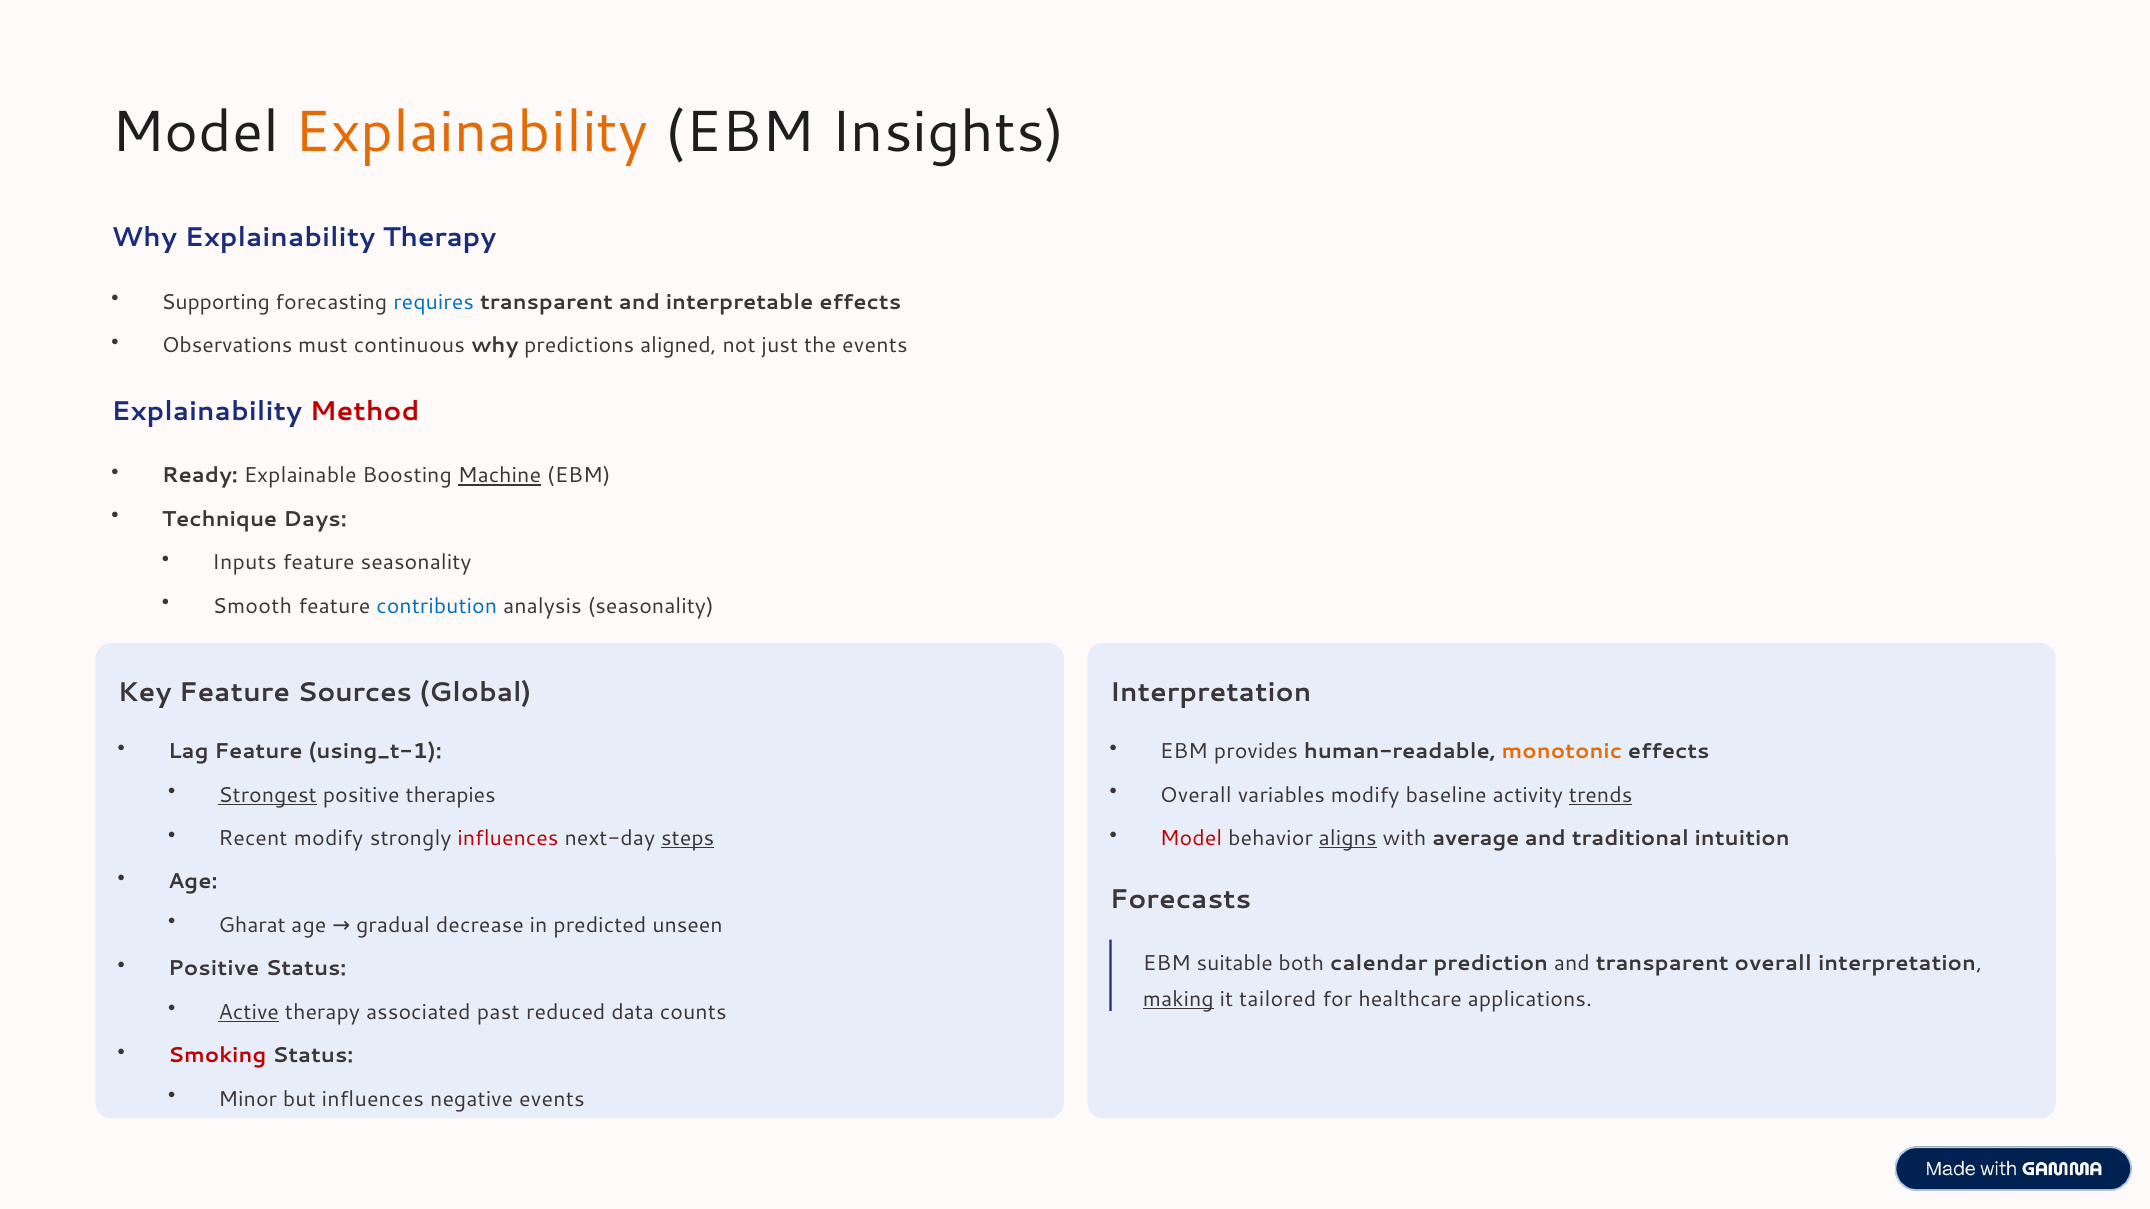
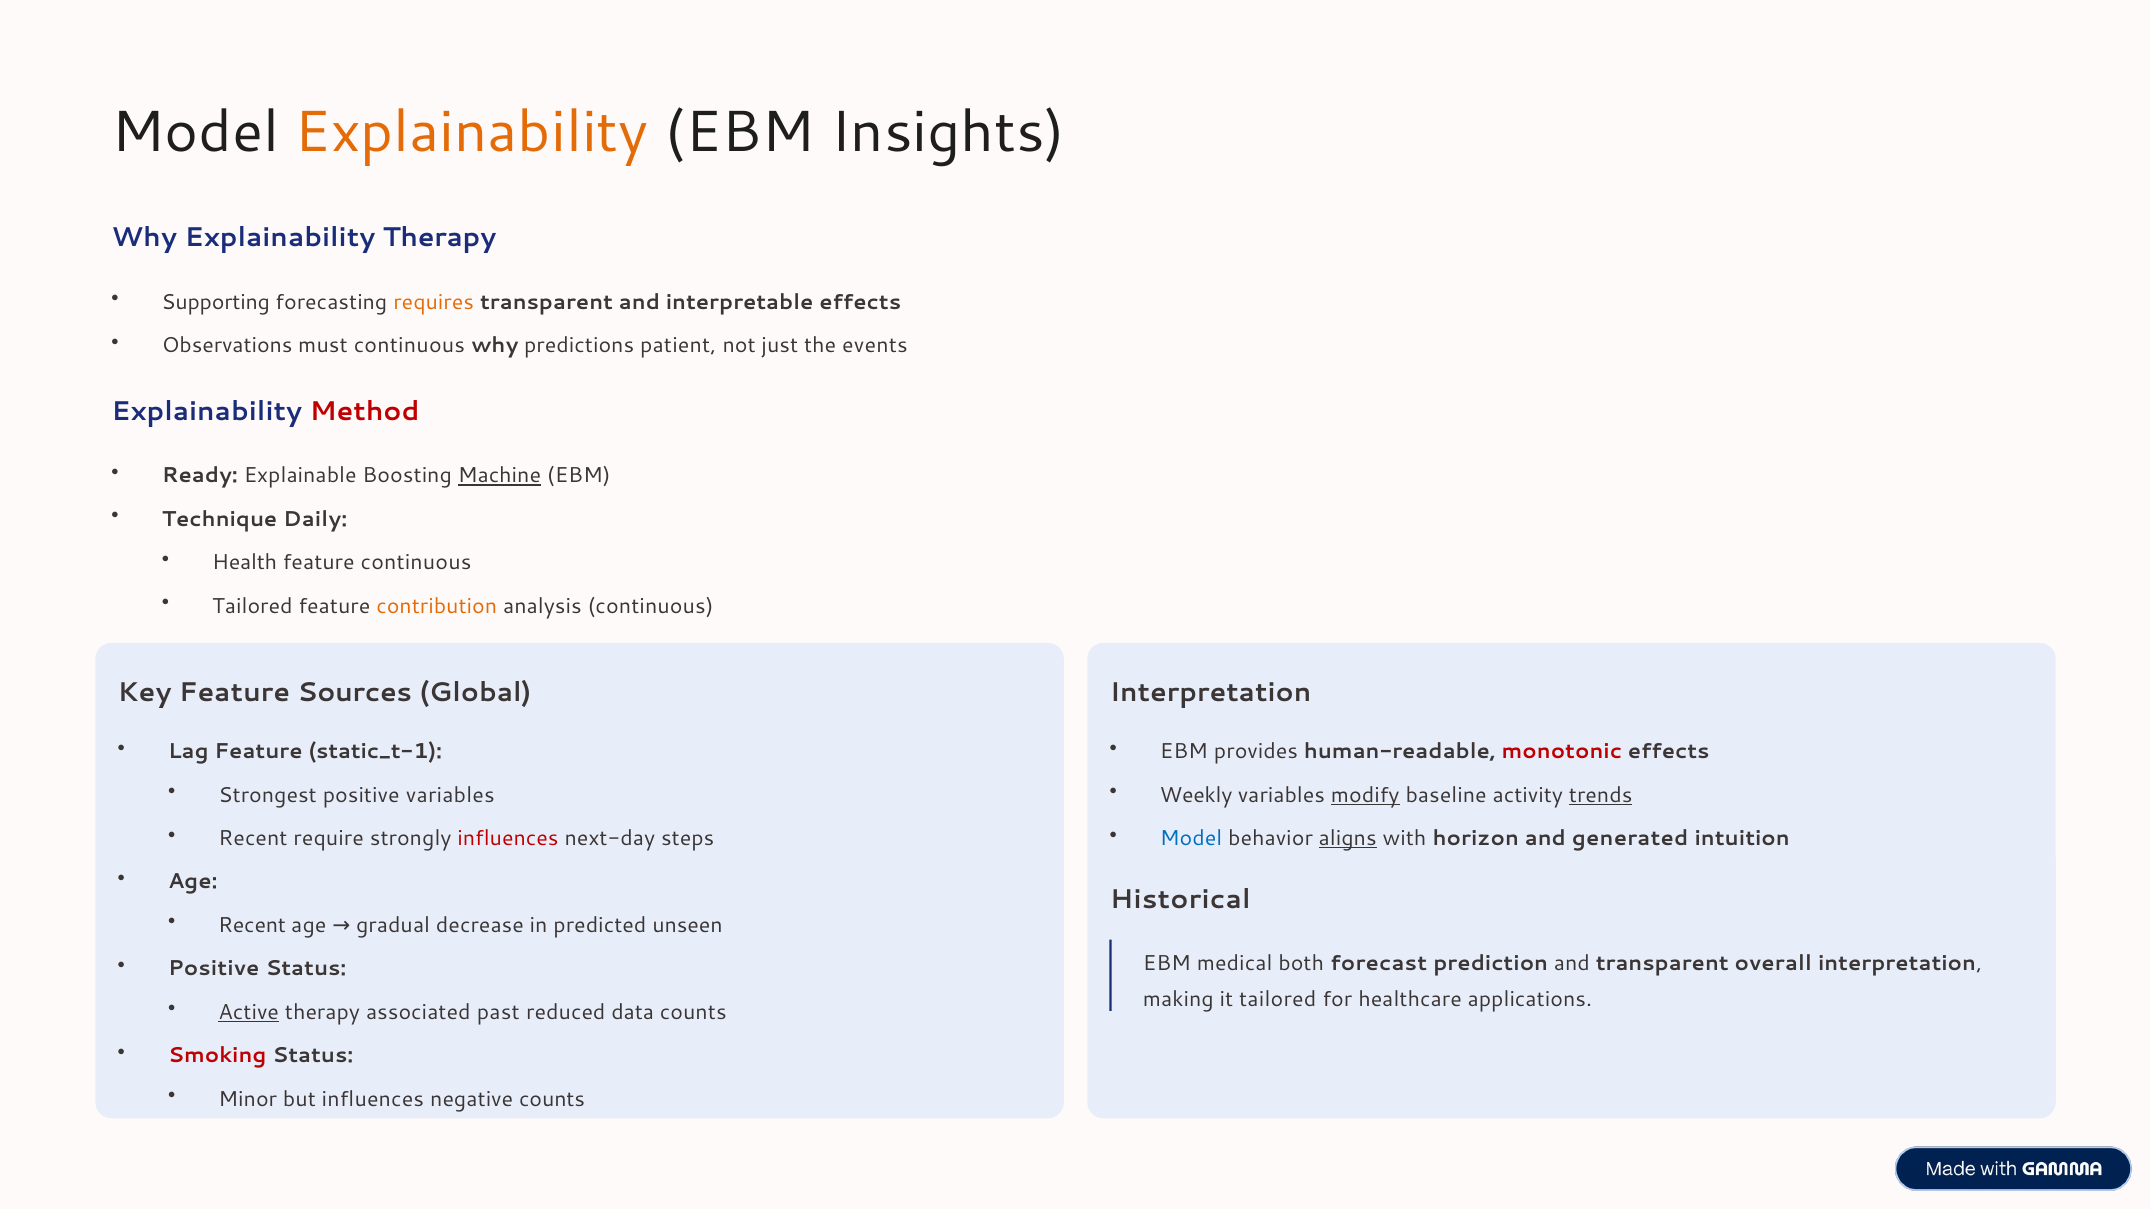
requires colour: blue -> orange (434, 302)
aligned: aligned -> patient (678, 346)
Days: Days -> Daily (315, 519)
Inputs: Inputs -> Health (245, 563)
feature seasonality: seasonality -> continuous (416, 563)
Smooth: Smooth -> Tailored (252, 606)
contribution colour: blue -> orange (437, 606)
analysis seasonality: seasonality -> continuous (651, 606)
using_t-1: using_t-1 -> static_t-1 (375, 752)
monotonic colour: orange -> red (1562, 752)
Strongest underline: present -> none (268, 795)
positive therapies: therapies -> variables (450, 795)
Overall: Overall -> Weekly (1196, 795)
modify underline: none -> present (1365, 795)
Recent modify: modify -> require (329, 839)
steps underline: present -> none (688, 839)
Model colour: red -> blue (1191, 839)
average: average -> horizon (1476, 839)
traditional: traditional -> generated (1630, 839)
Forecasts: Forecasts -> Historical (1180, 900)
Gharat: Gharat -> Recent (252, 925)
suitable: suitable -> medical (1235, 964)
calendar: calendar -> forecast (1379, 964)
making underline: present -> none (1178, 999)
negative events: events -> counts (552, 1099)
